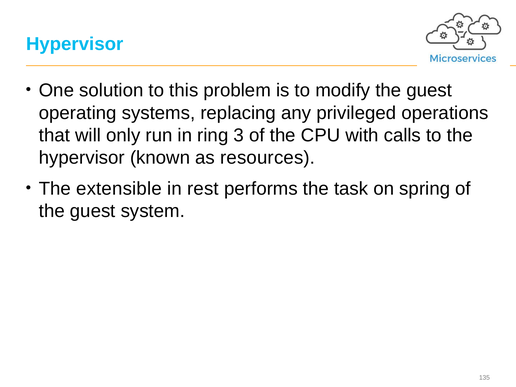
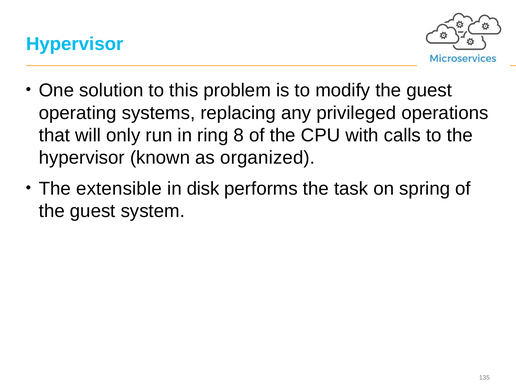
3: 3 -> 8 (239, 135)
resources: resources -> organized (268, 158)
rest: rest -> disk (203, 189)
